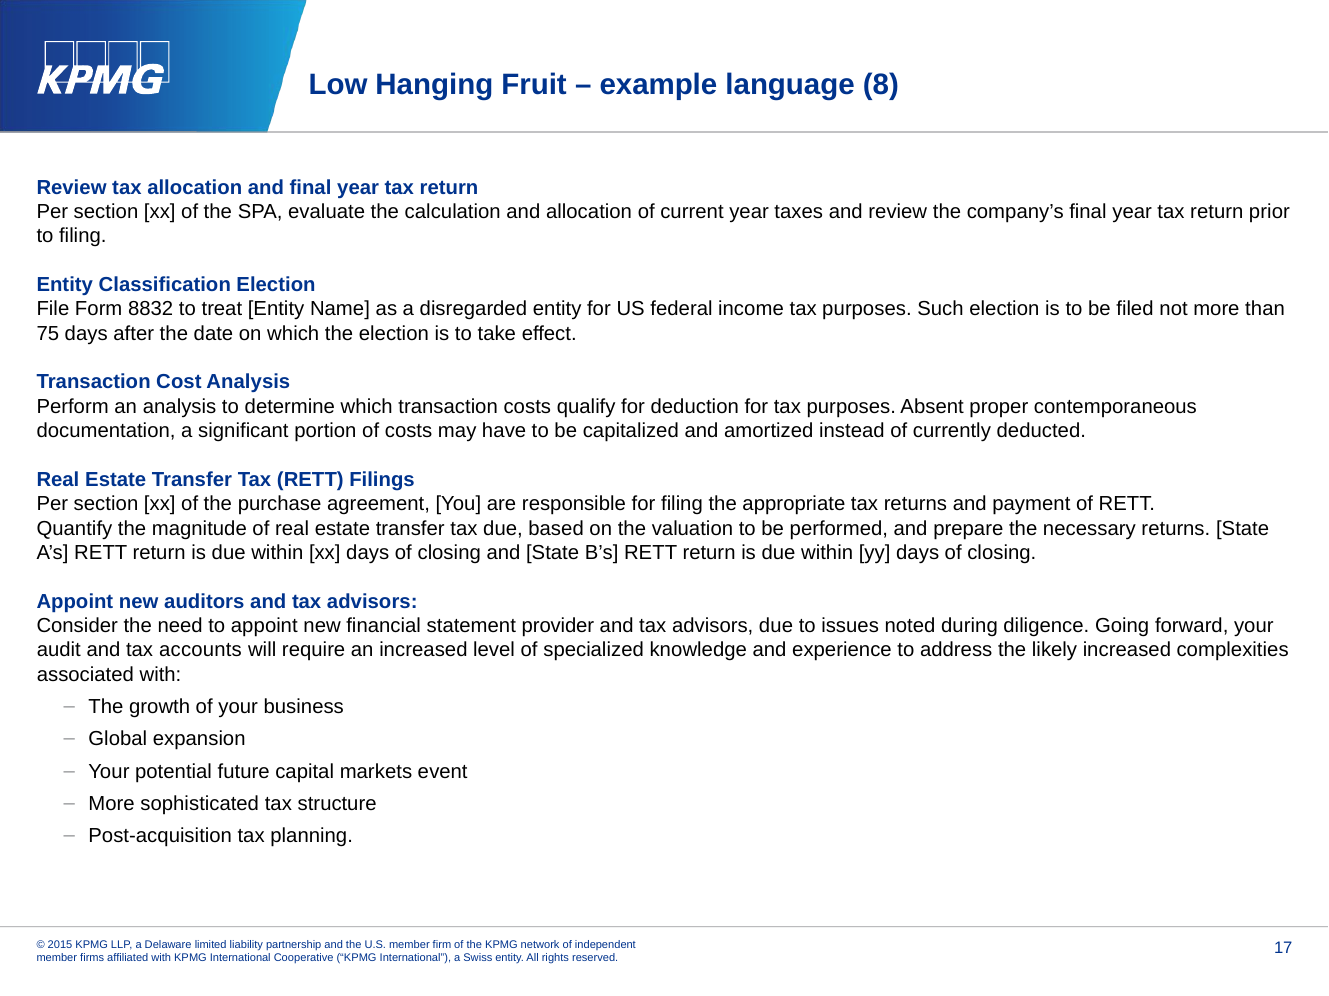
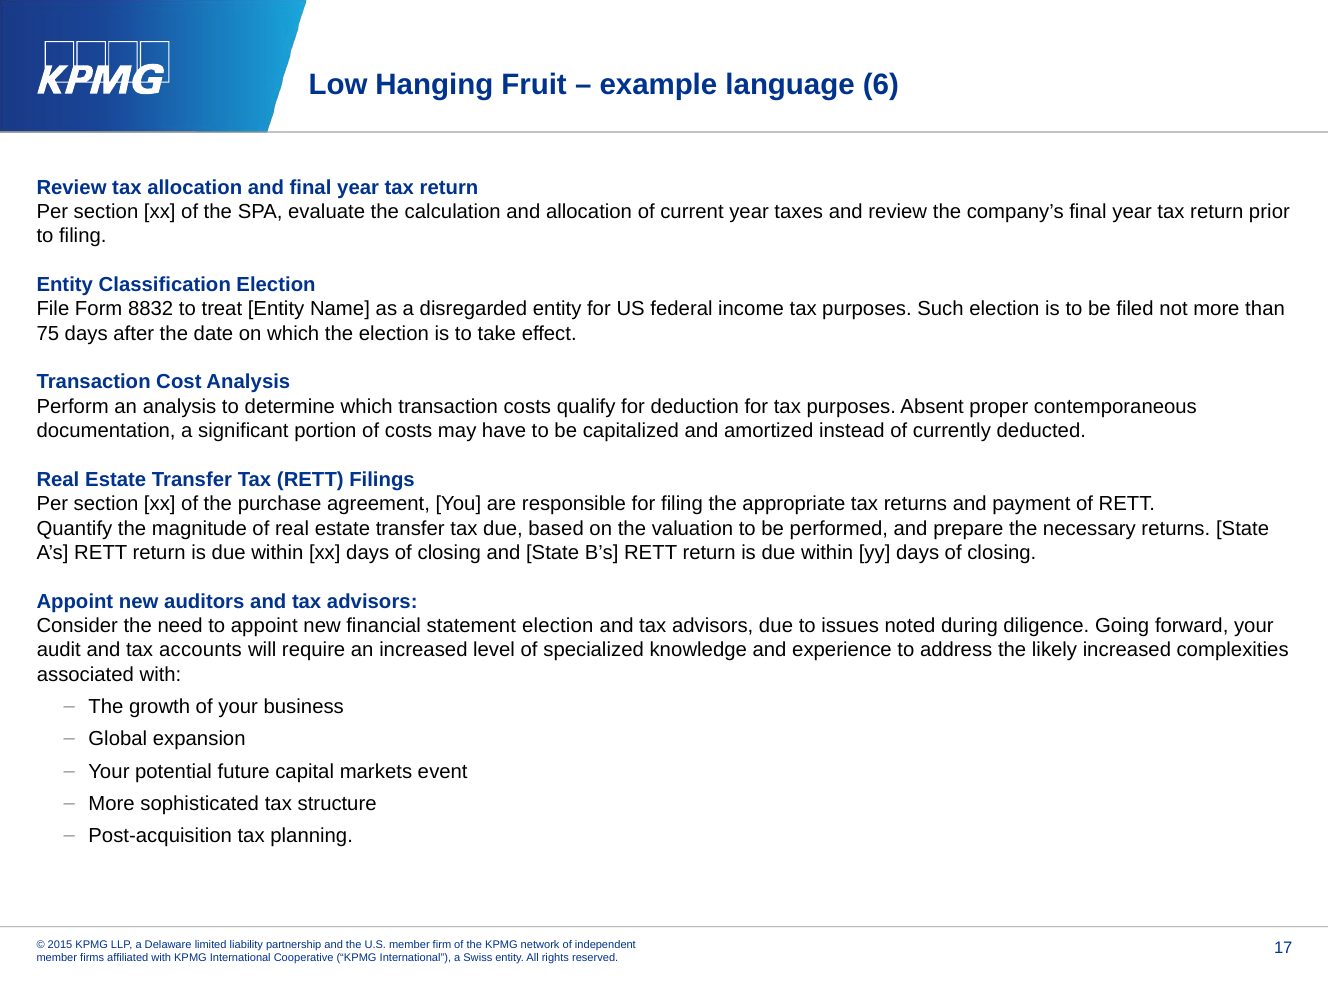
8: 8 -> 6 (881, 85)
statement provider: provider -> election (558, 626)
